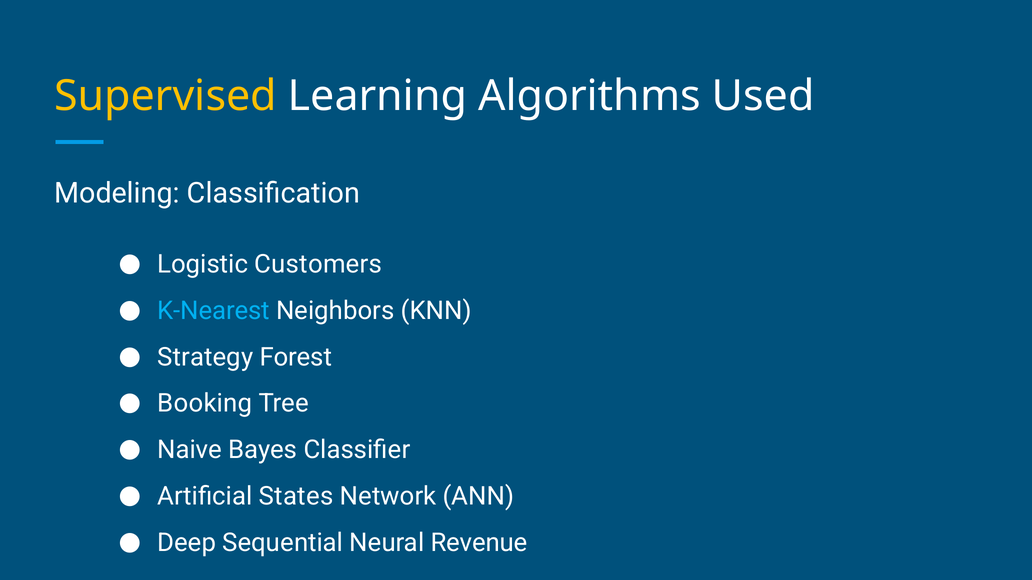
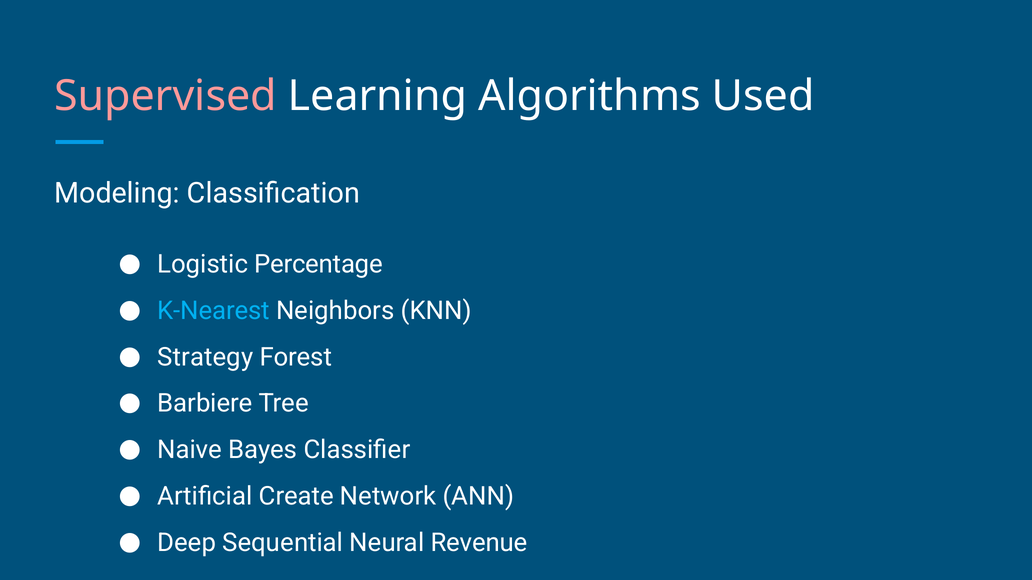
Supervised colour: yellow -> pink (165, 96)
Customers: Customers -> Percentage (319, 264)
Booking: Booking -> Barbiere (205, 404)
States: States -> Create (296, 497)
